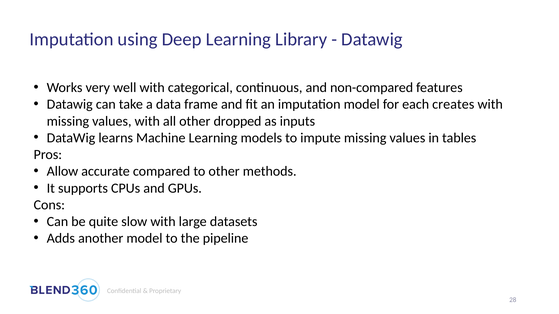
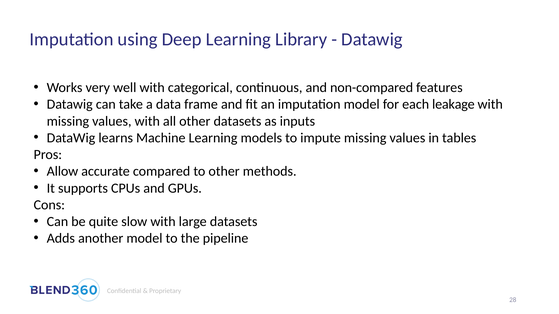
creates: creates -> leakage (453, 104)
other dropped: dropped -> datasets (237, 121)
